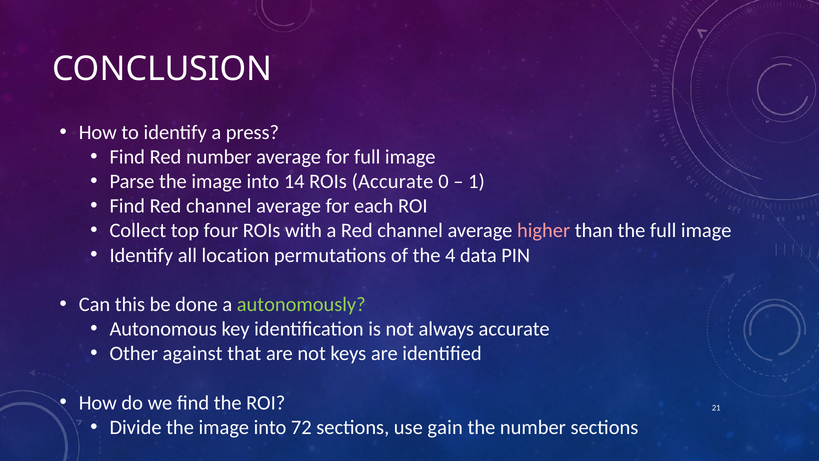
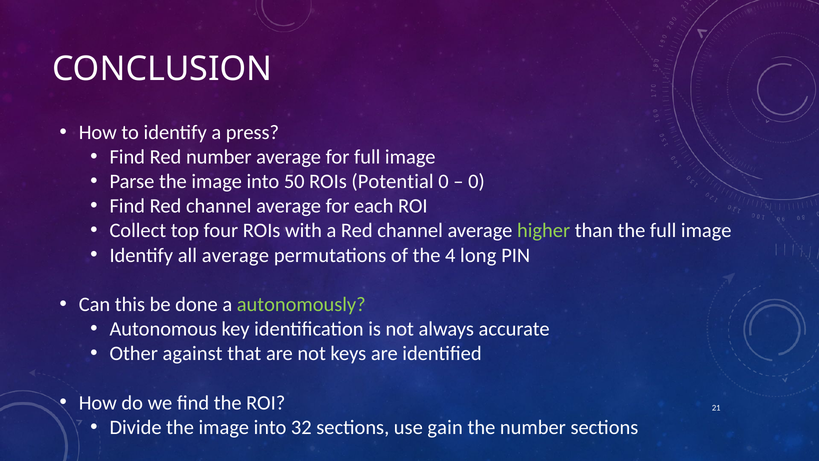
14: 14 -> 50 (294, 181)
ROIs Accurate: Accurate -> Potential (393, 181)
1: 1 -> 0 (476, 181)
higher colour: pink -> light green (544, 231)
all location: location -> average (235, 255)
data: data -> long (478, 255)
72: 72 -> 32 (301, 427)
